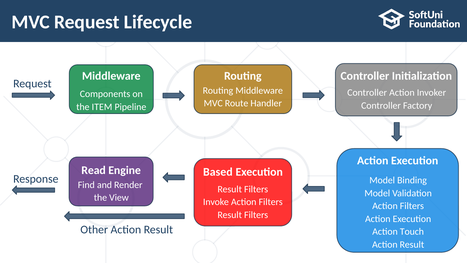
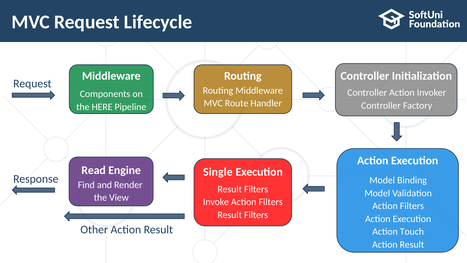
ITEM: ITEM -> HERE (102, 107)
Based: Based -> Single (218, 172)
